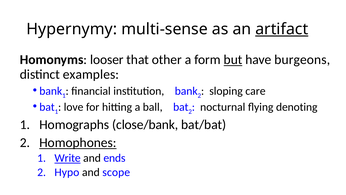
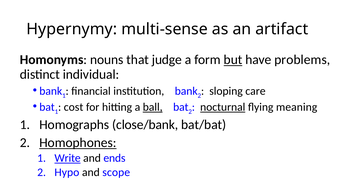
artifact underline: present -> none (282, 29)
looser: looser -> nouns (107, 60)
other: other -> judge (167, 60)
burgeons: burgeons -> problems (302, 60)
examples: examples -> individual (91, 74)
love: love -> cost (74, 107)
ball underline: none -> present (153, 107)
nocturnal underline: none -> present (223, 107)
denoting: denoting -> meaning (297, 107)
